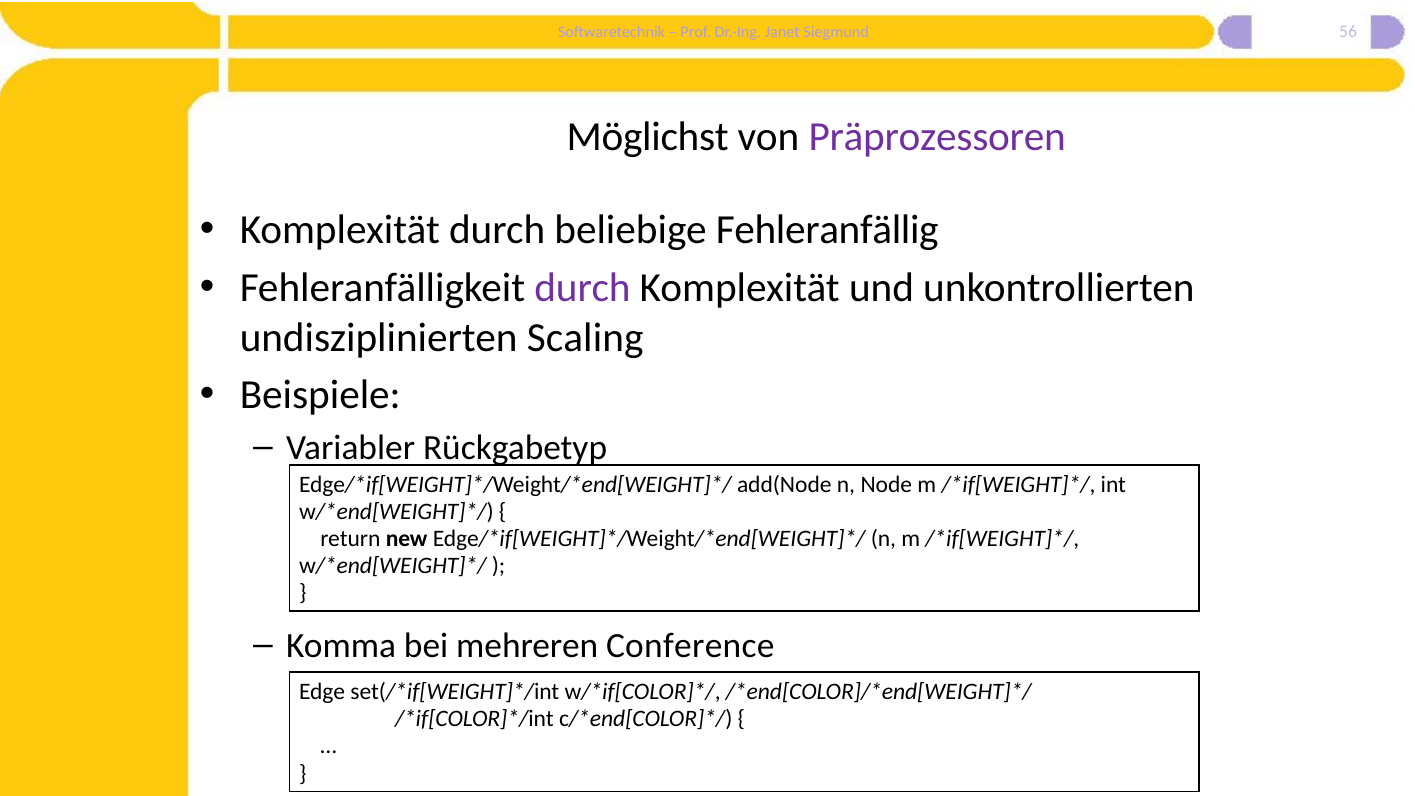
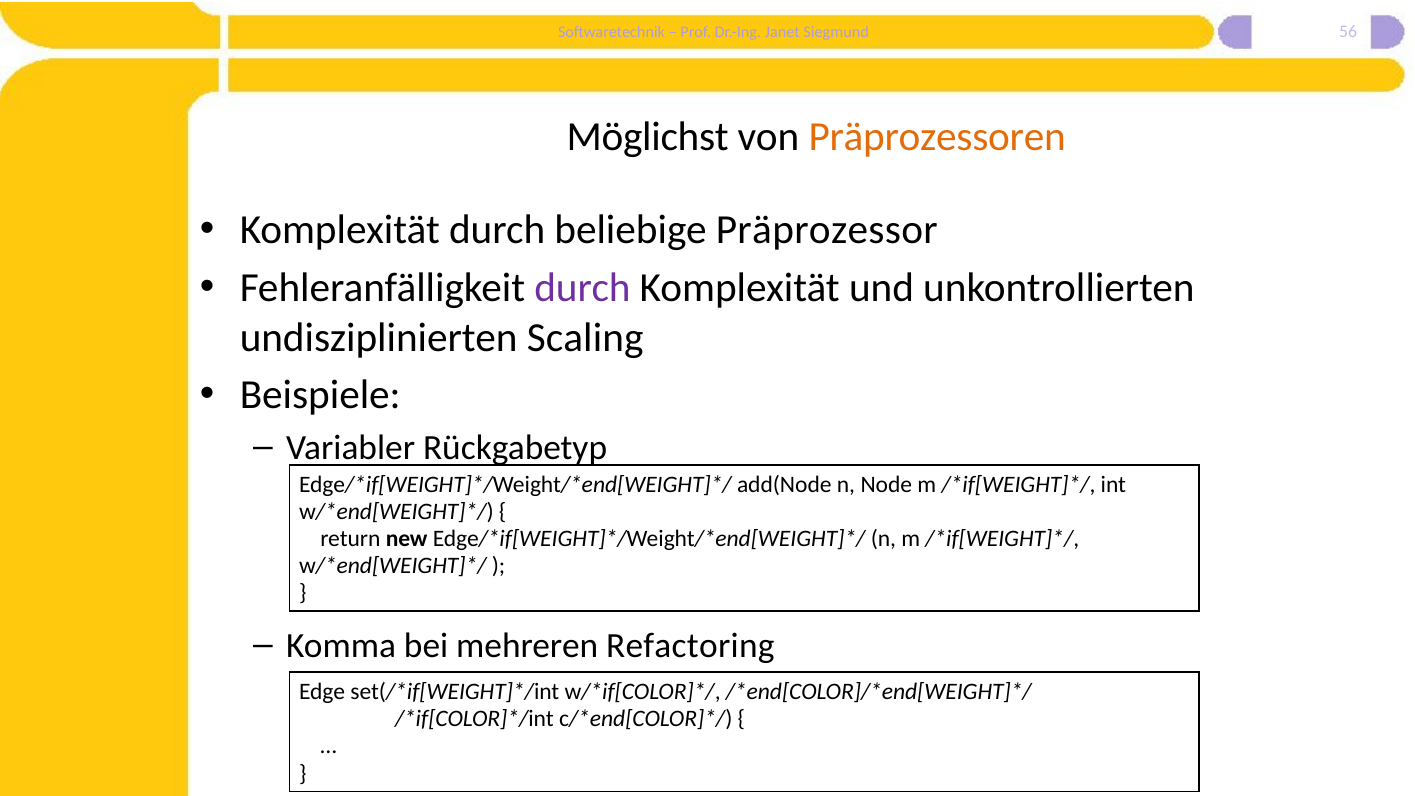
Präprozessoren colour: purple -> orange (937, 137)
Fehleranfällig: Fehleranfällig -> Präprozessor (827, 230)
Conference: Conference -> Refactoring (690, 646)
